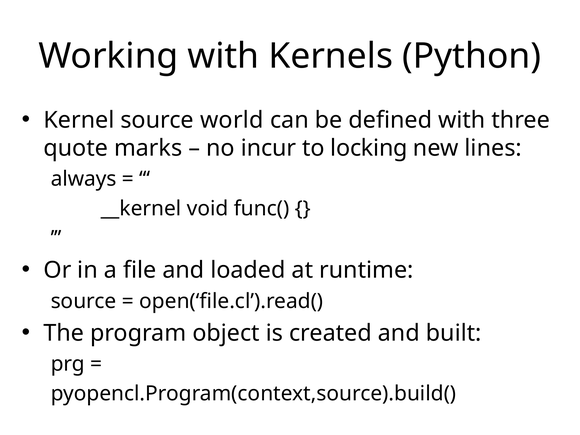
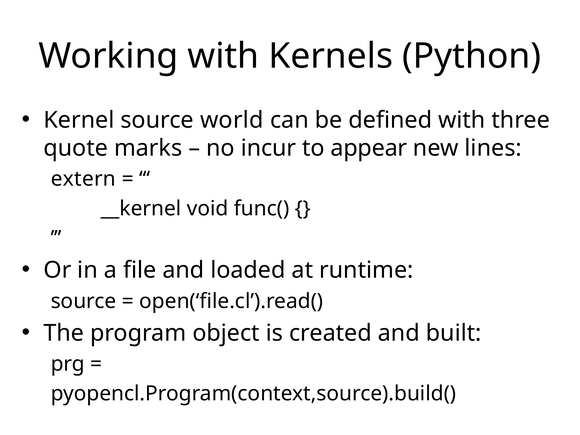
locking: locking -> appear (369, 148)
always: always -> extern (83, 179)
